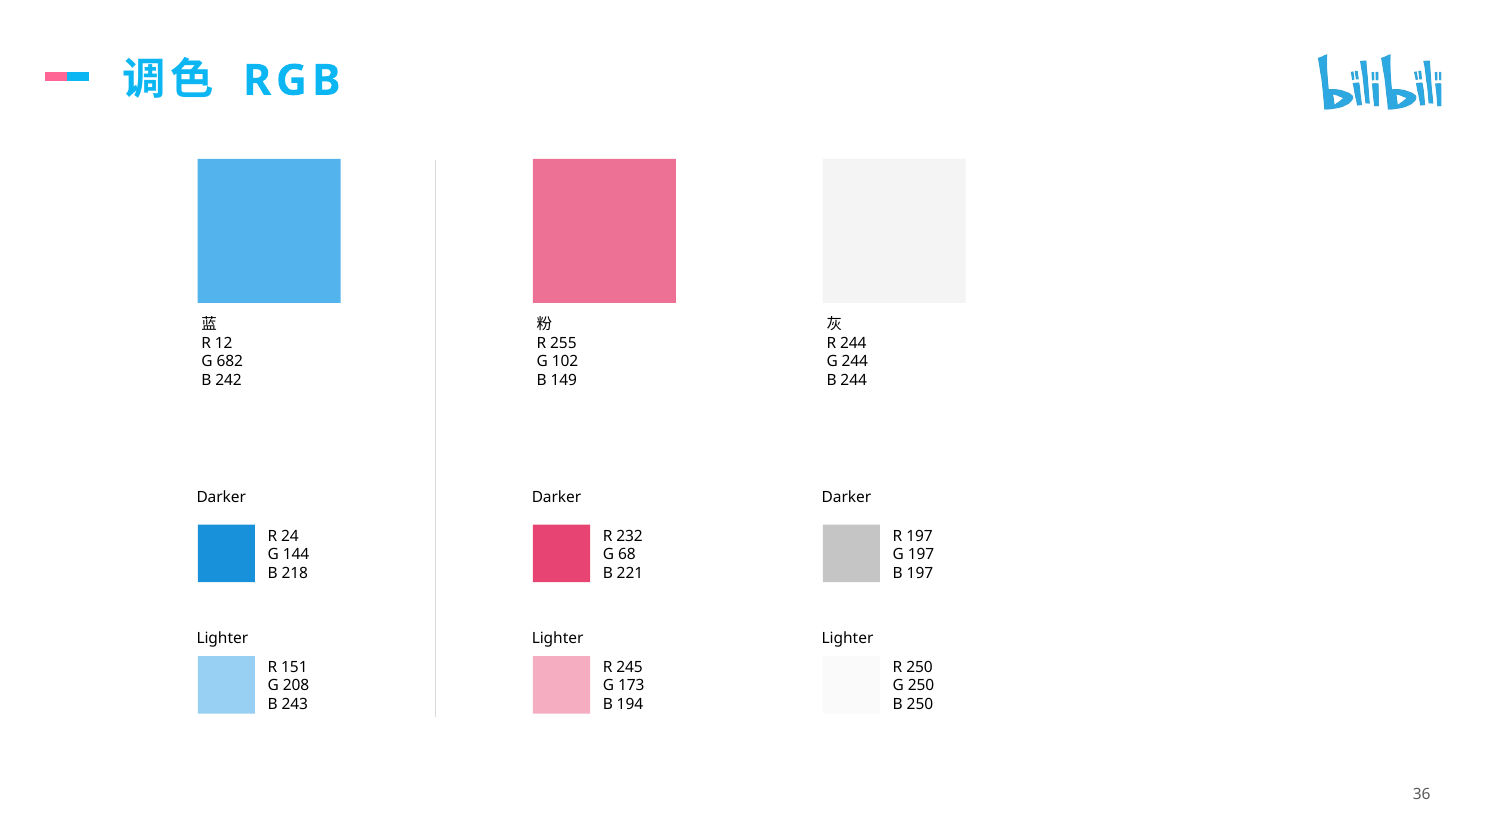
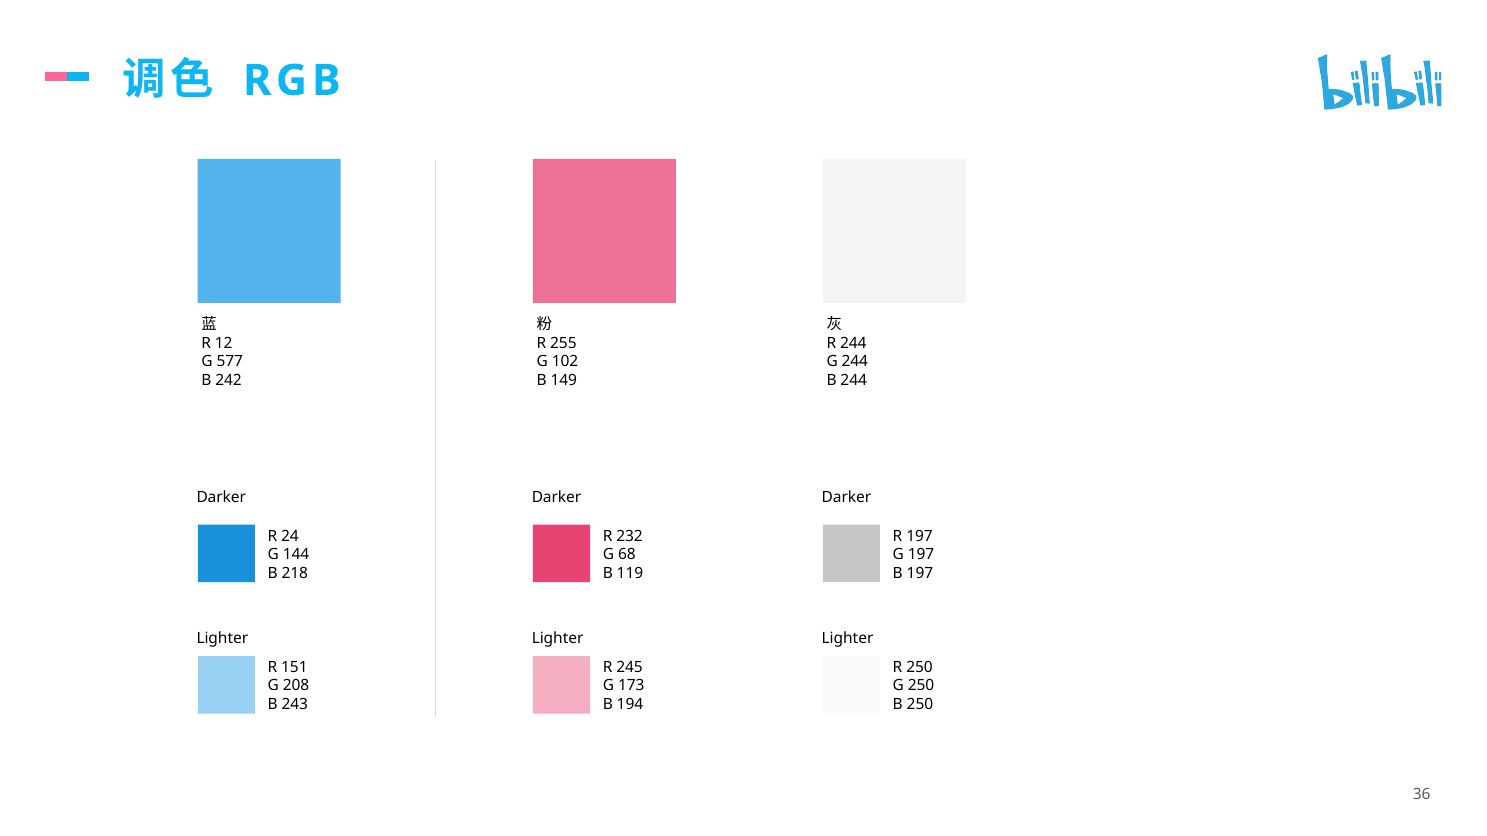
682: 682 -> 577 (230, 362)
221: 221 -> 119 (630, 574)
